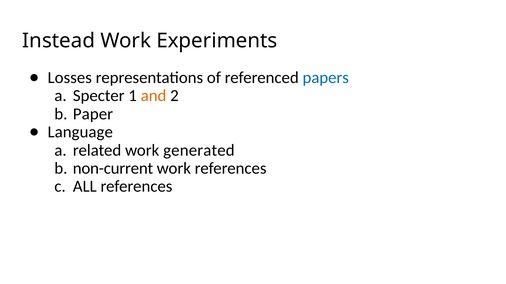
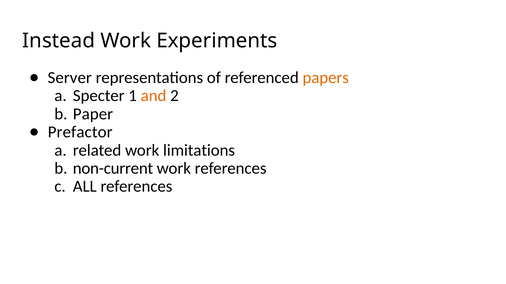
Losses: Losses -> Server (70, 78)
papers colour: blue -> orange (326, 78)
Language: Language -> Prefactor (80, 132)
generated: generated -> limitations (199, 150)
